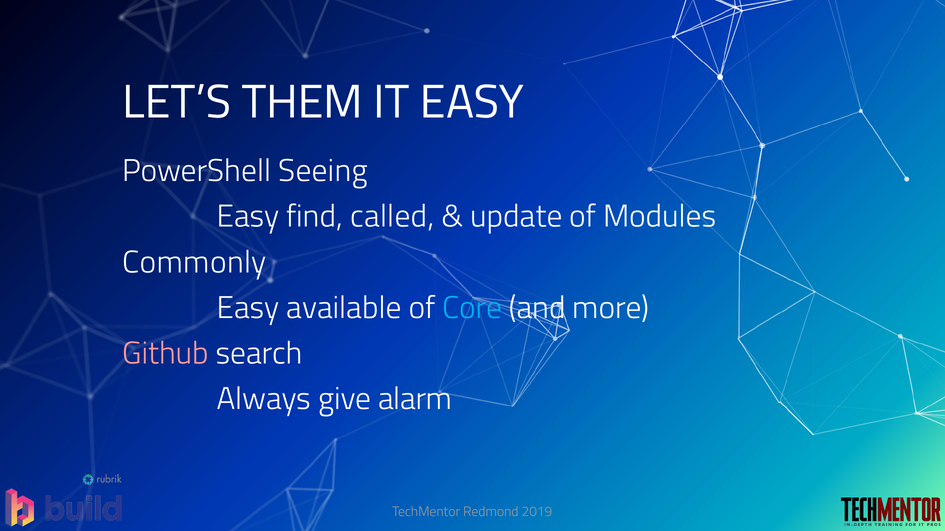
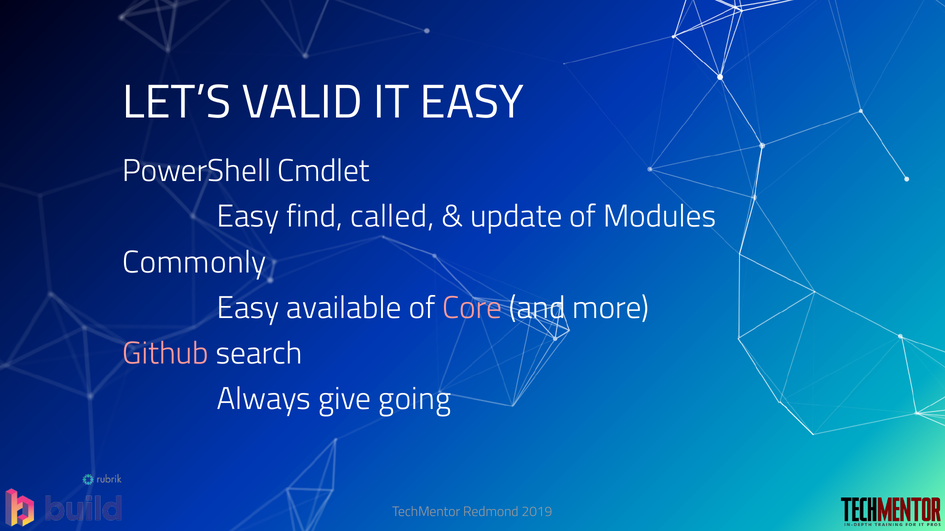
THEM: THEM -> VALID (302, 102)
Seeing: Seeing -> Cmdlet (323, 171)
Core colour: light blue -> pink (472, 308)
alarm: alarm -> going (415, 400)
